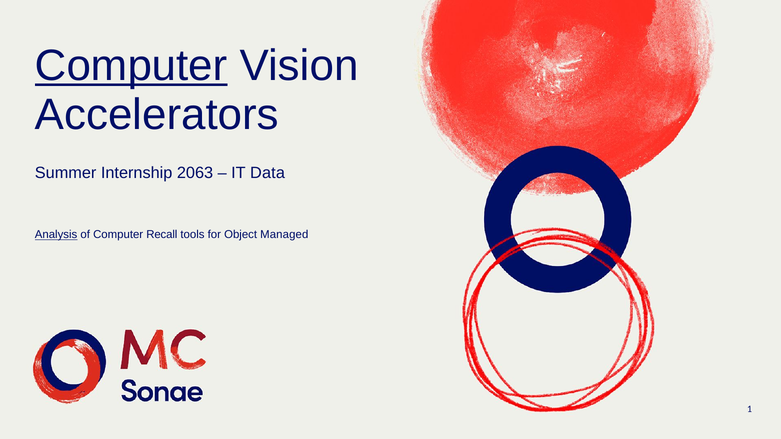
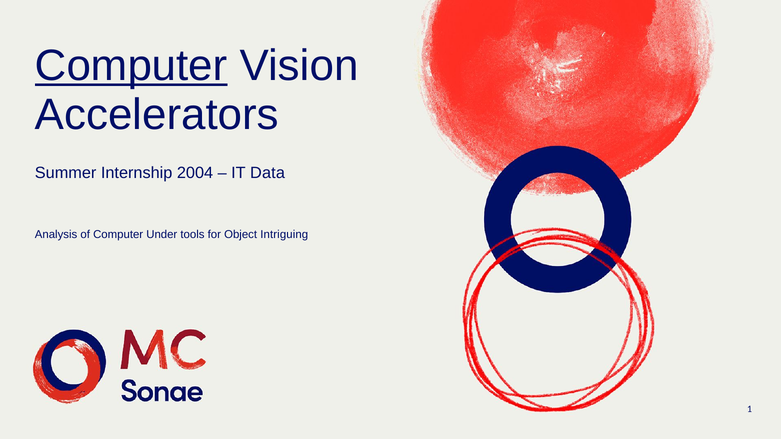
2063: 2063 -> 2004 (195, 173)
Analysis underline: present -> none (56, 235)
Recall: Recall -> Under (162, 235)
Managed: Managed -> Intriguing (284, 235)
